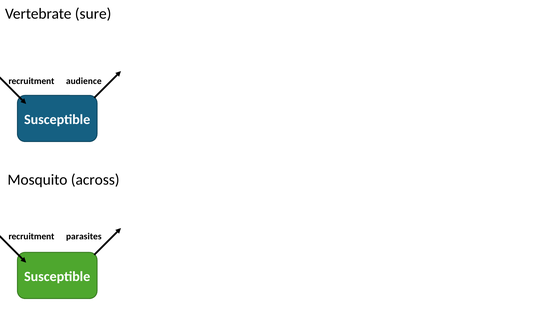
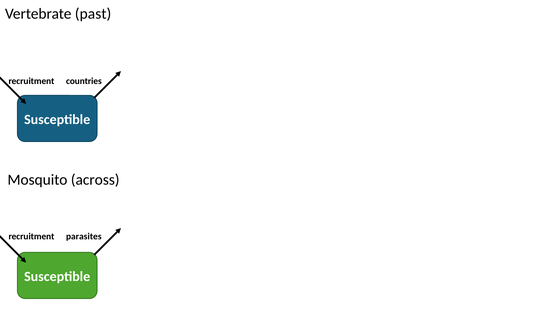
sure: sure -> past (93, 14)
audience: audience -> countries (84, 81)
